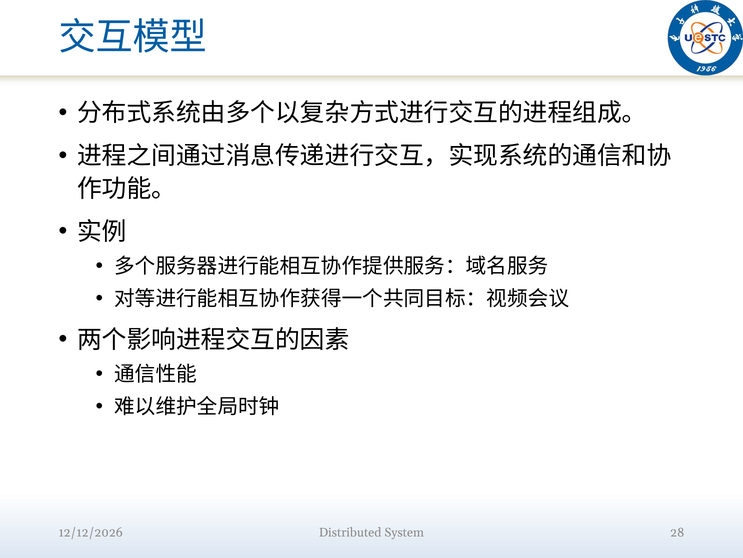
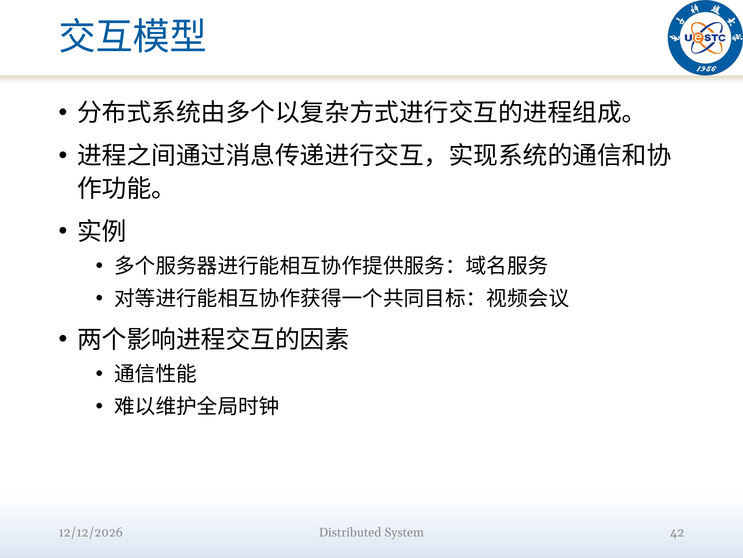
28: 28 -> 42 (677, 532)
